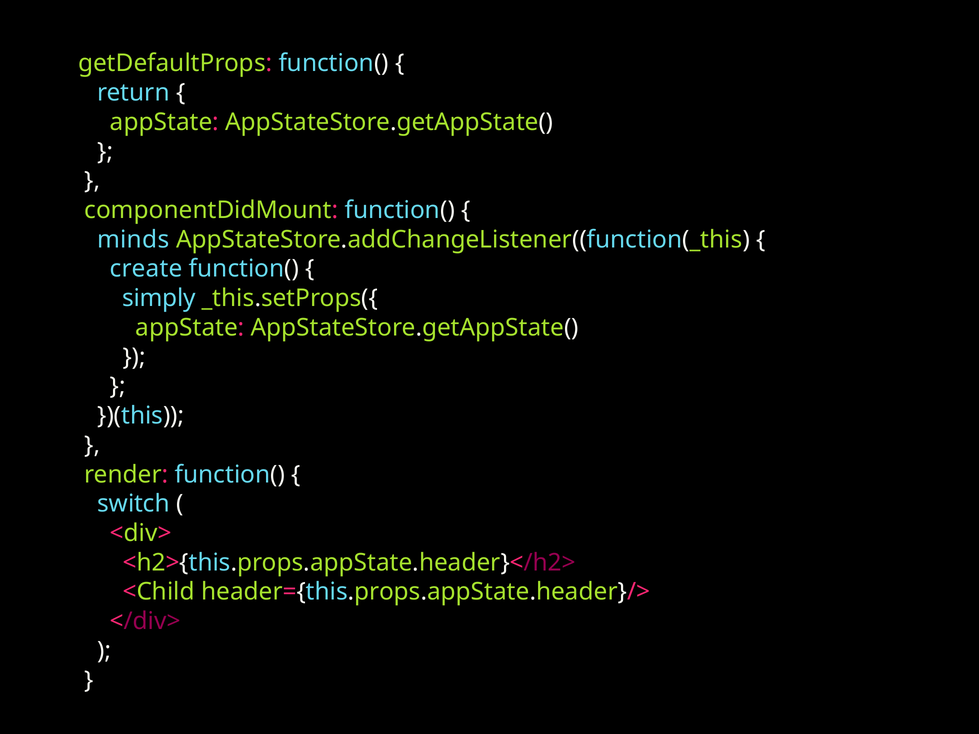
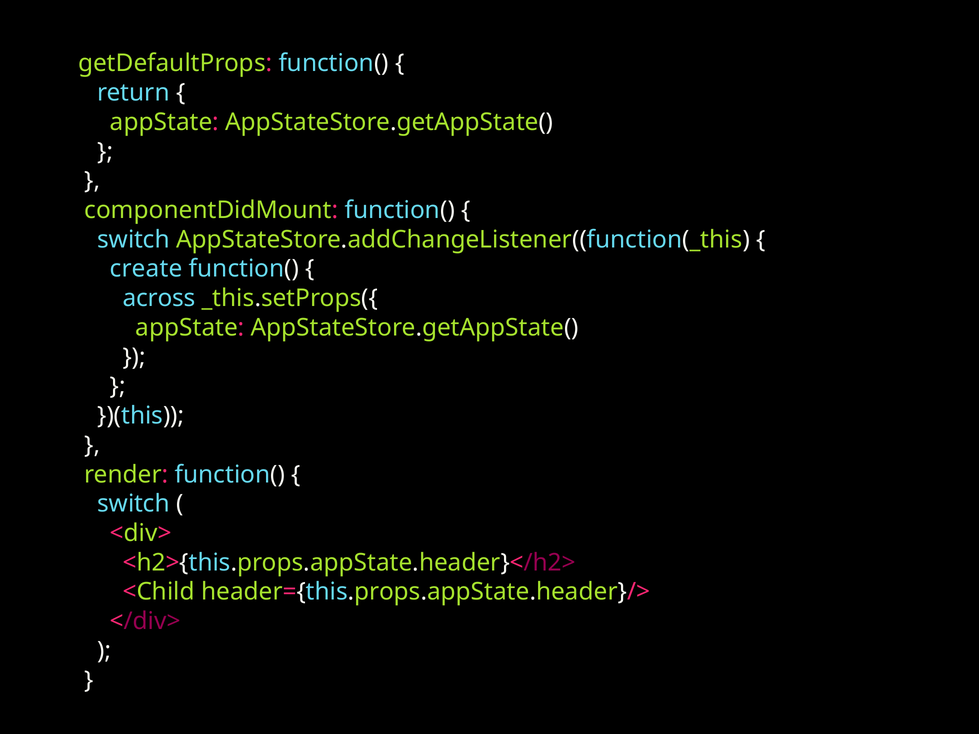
minds: minds -> switch (133, 240)
simply: simply -> across (159, 298)
